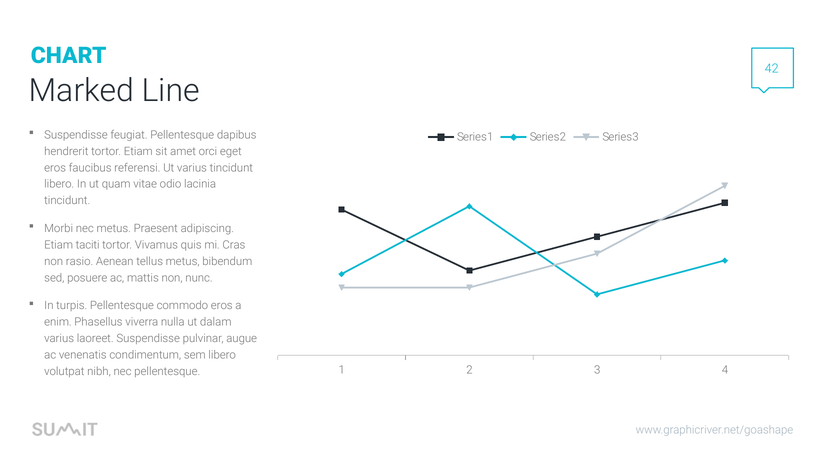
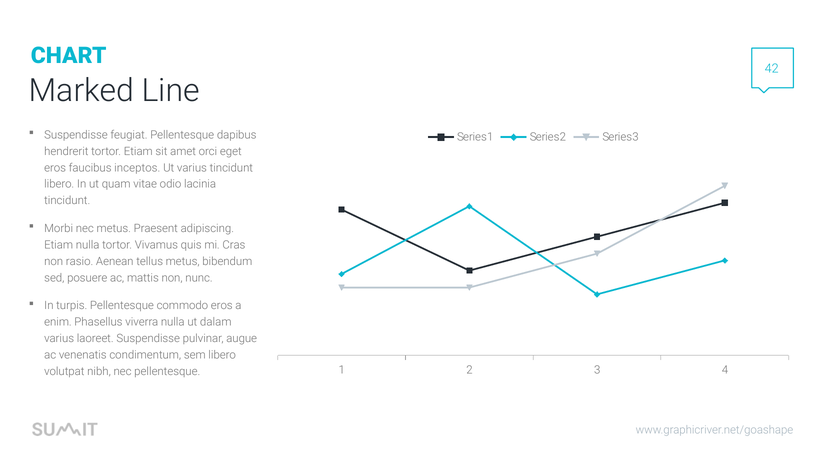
referensi: referensi -> inceptos (137, 168)
Etiam taciti: taciti -> nulla (88, 245)
